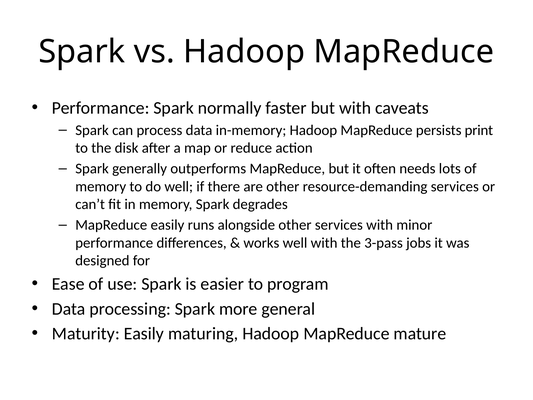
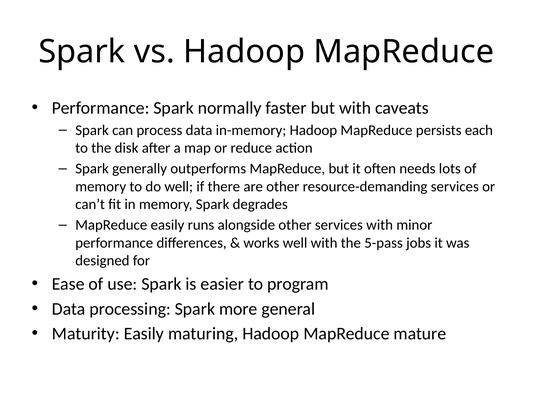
print: print -> each (479, 130)
3-pass: 3-pass -> 5-pass (384, 243)
